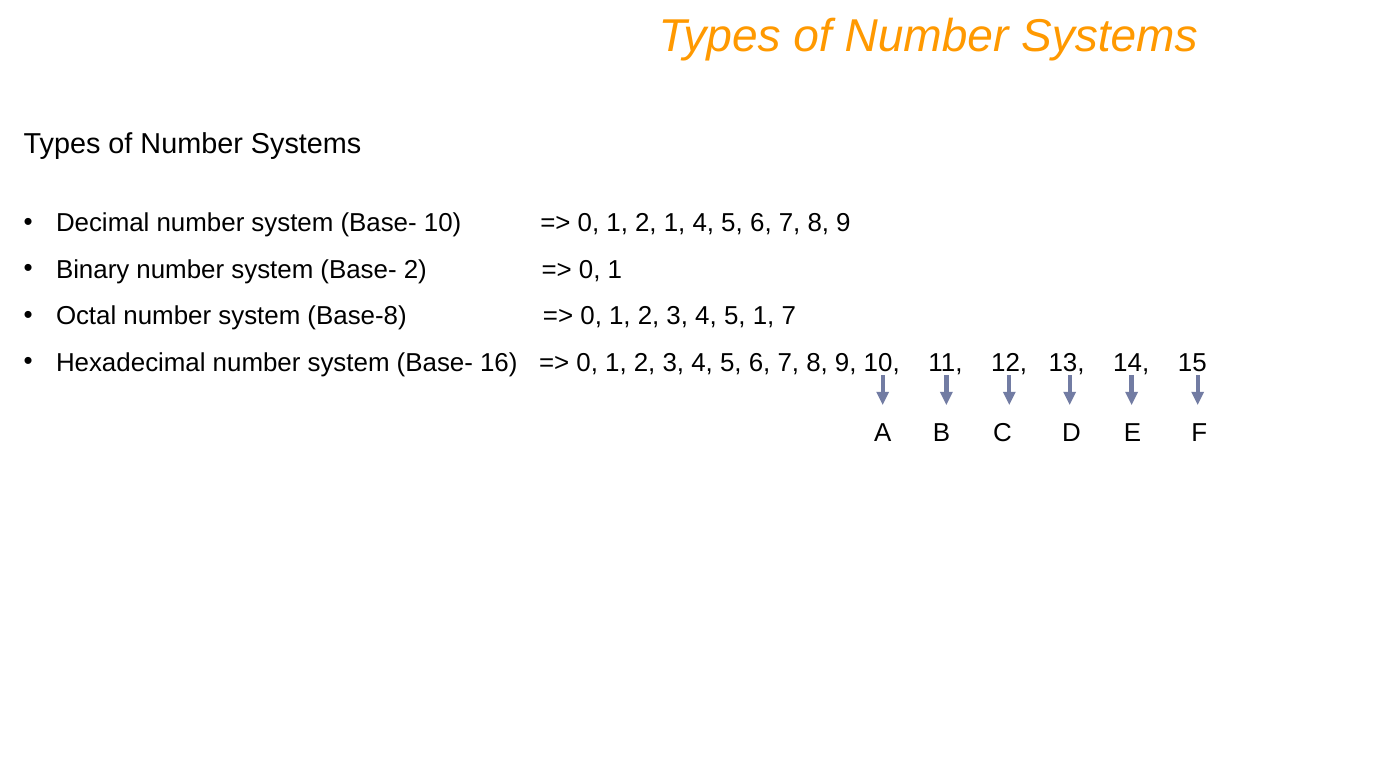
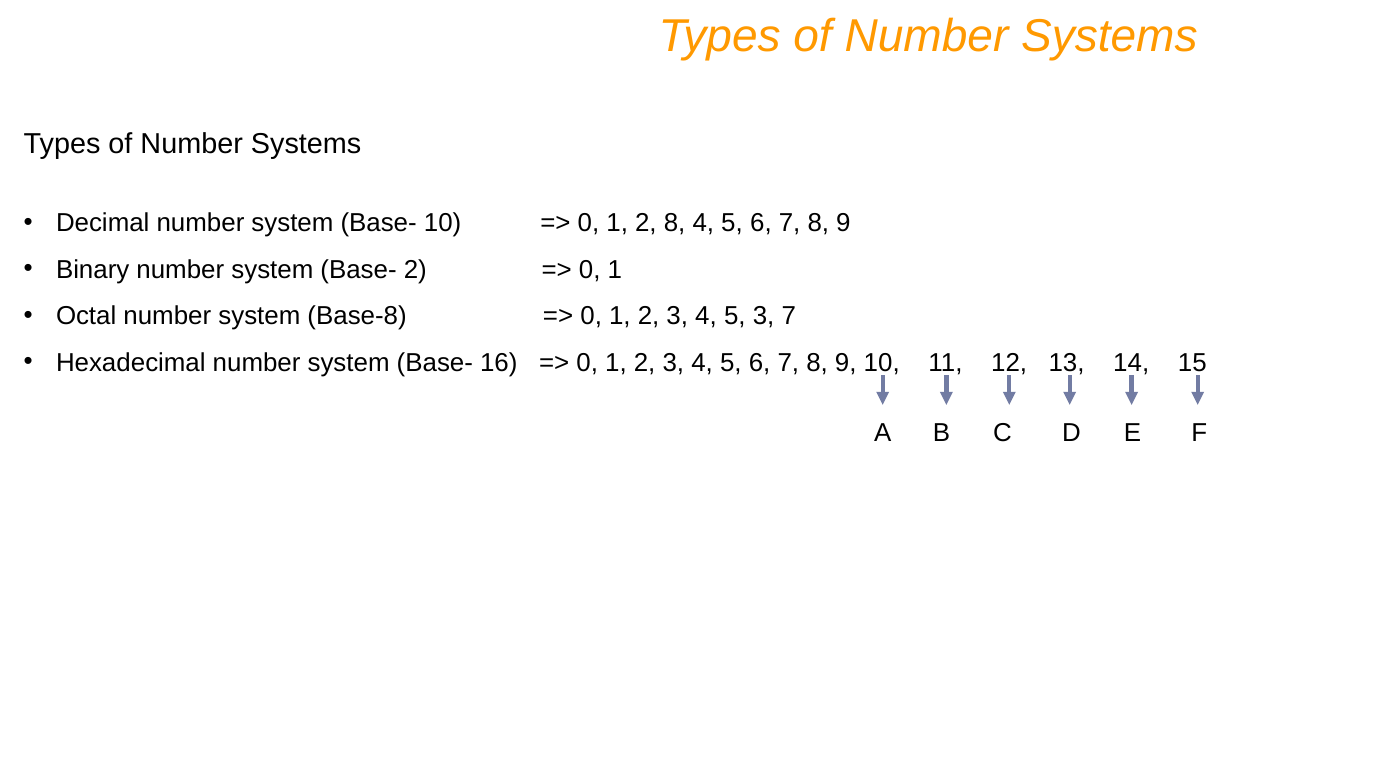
2 1: 1 -> 8 (675, 223)
5 1: 1 -> 3 (764, 316)
